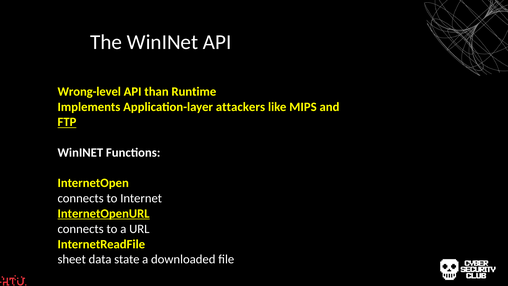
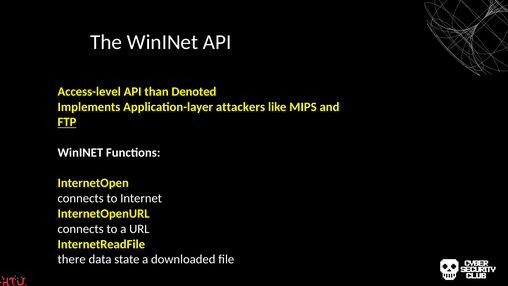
Wrong-level: Wrong-level -> Access-level (89, 92)
Runtime: Runtime -> Denoted (194, 92)
InternetOpenURL underline: present -> none (104, 213)
sheet: sheet -> there (72, 259)
